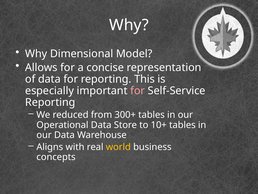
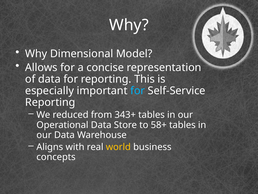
for colour: pink -> light blue (138, 91)
300+: 300+ -> 343+ (125, 115)
10+: 10+ -> 58+ (159, 125)
